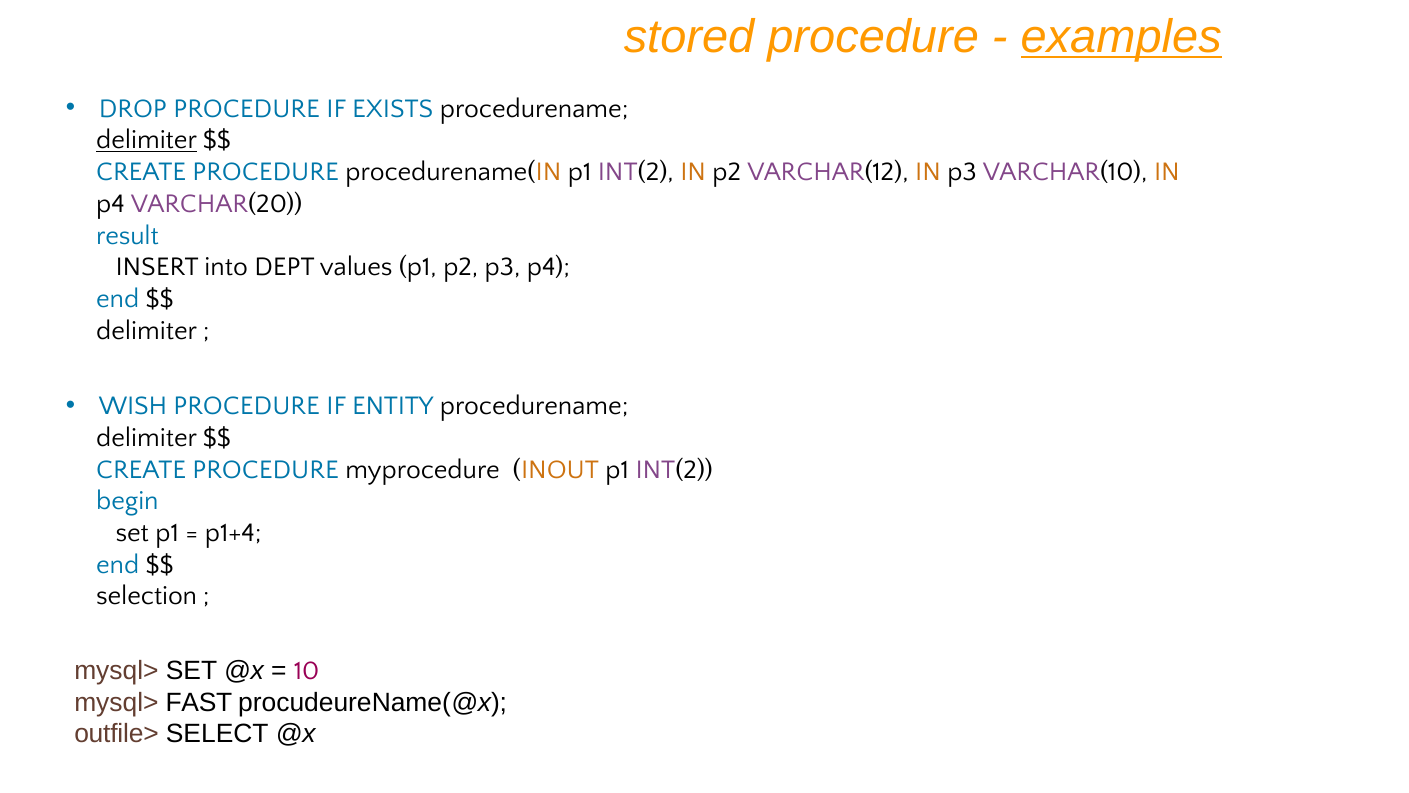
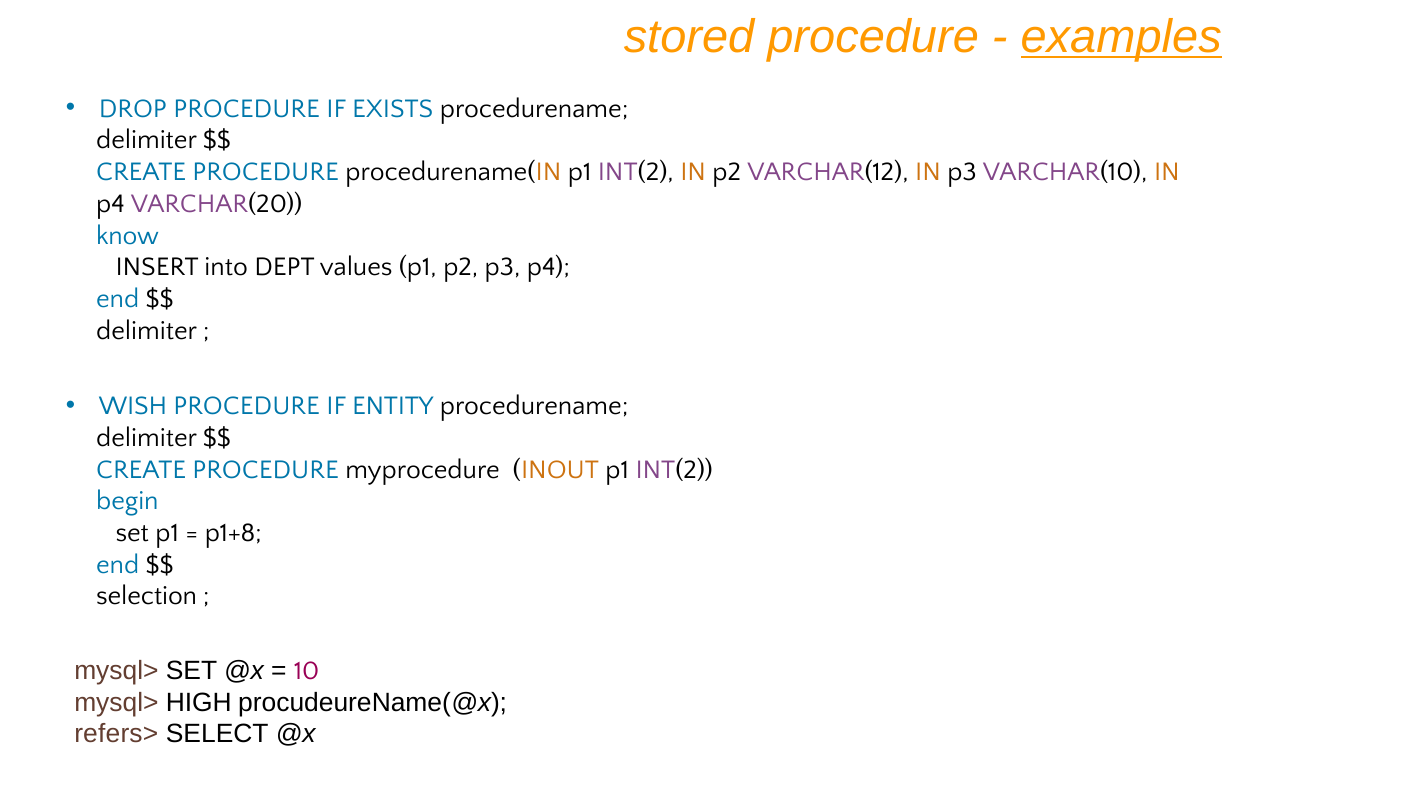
delimiter underline: present -> none (147, 140)
result: result -> know (127, 235)
p1+4: p1+4 -> p1+8 (233, 532)
FAST: FAST -> HIGH (199, 702)
outfile>: outfile> -> refers> (116, 734)
